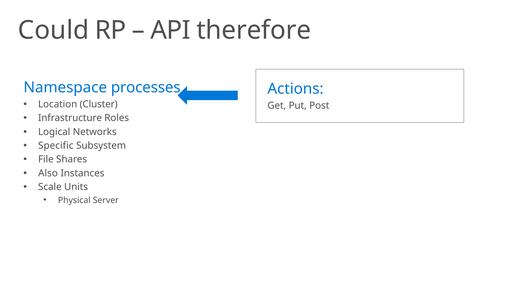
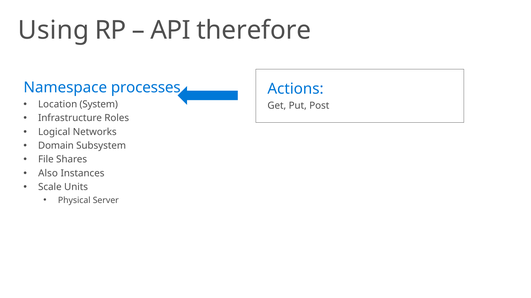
Could: Could -> Using (54, 30)
Cluster: Cluster -> System (99, 105)
Specific: Specific -> Domain (56, 146)
